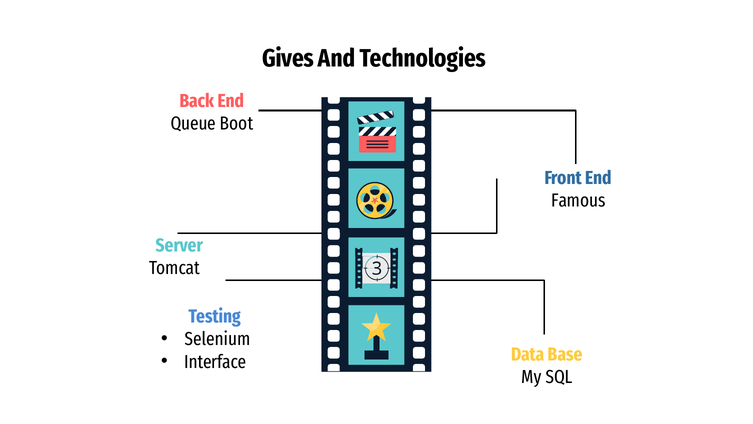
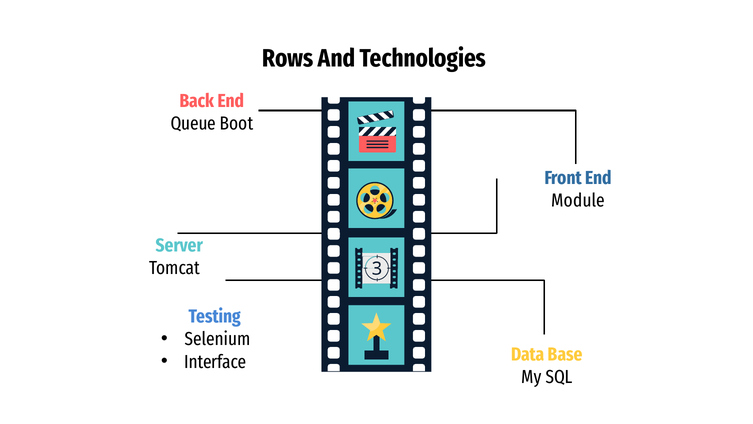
Gives: Gives -> Rows (288, 58)
Famous: Famous -> Module (578, 201)
